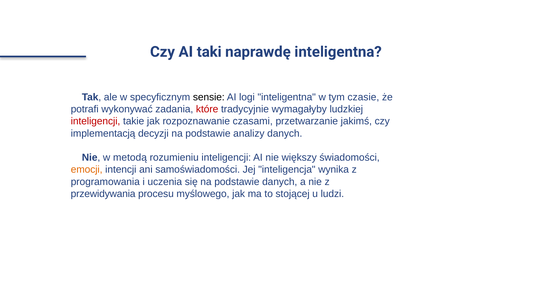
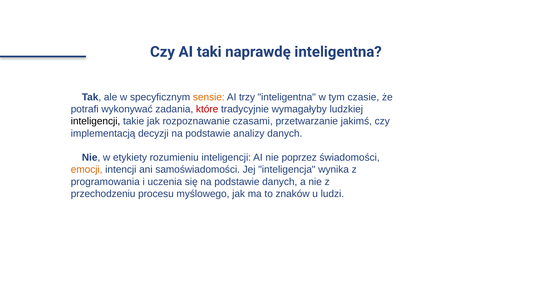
sensie colour: black -> orange (209, 97)
logi: logi -> trzy (247, 97)
inteligencji colour: red -> black (96, 121)
metodą: metodą -> etykiety (130, 158)
większy: większy -> poprzez (299, 158)
przewidywania: przewidywania -> przechodzeniu (103, 194)
stojącej: stojącej -> znaków (293, 194)
